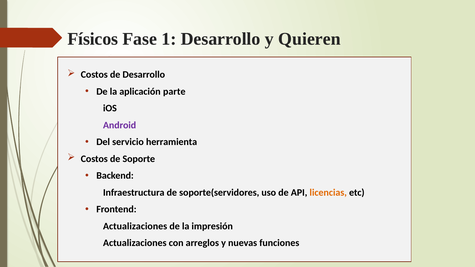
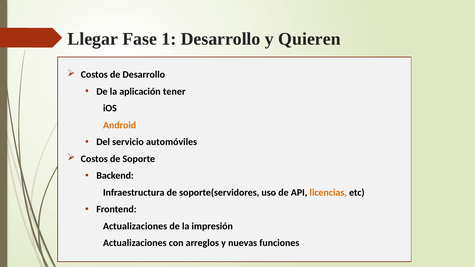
Físicos: Físicos -> Llegar (93, 39)
parte: parte -> tener (174, 92)
Android colour: purple -> orange (120, 125)
herramienta: herramienta -> automóviles (172, 142)
